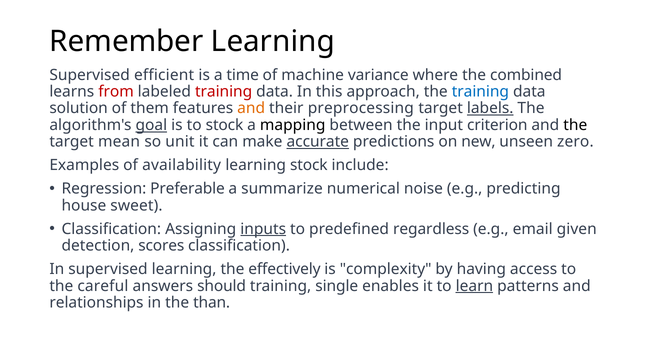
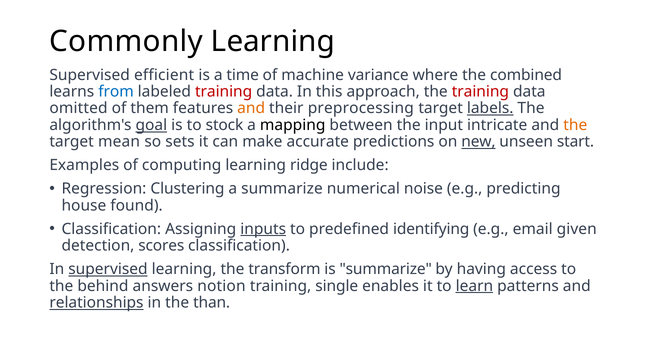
Remember: Remember -> Commonly (126, 42)
from colour: red -> blue (116, 92)
training colour: blue -> red (480, 92)
solution: solution -> omitted (78, 109)
criterion: criterion -> intricate (497, 125)
the colour: black -> orange (575, 125)
unit: unit -> sets (180, 142)
accurate underline: present -> none (318, 142)
new underline: none -> present (478, 142)
zero: zero -> start (576, 142)
availability: availability -> computing (182, 166)
learning stock: stock -> ridge (309, 166)
Preferable: Preferable -> Clustering (187, 189)
sweet: sweet -> found (137, 206)
regardless: regardless -> identifying (431, 229)
supervised underline: none -> present (108, 270)
effectively: effectively -> transform (284, 270)
is complexity: complexity -> summarize (386, 270)
careful: careful -> behind (103, 286)
should: should -> notion (221, 286)
relationships underline: none -> present (96, 303)
